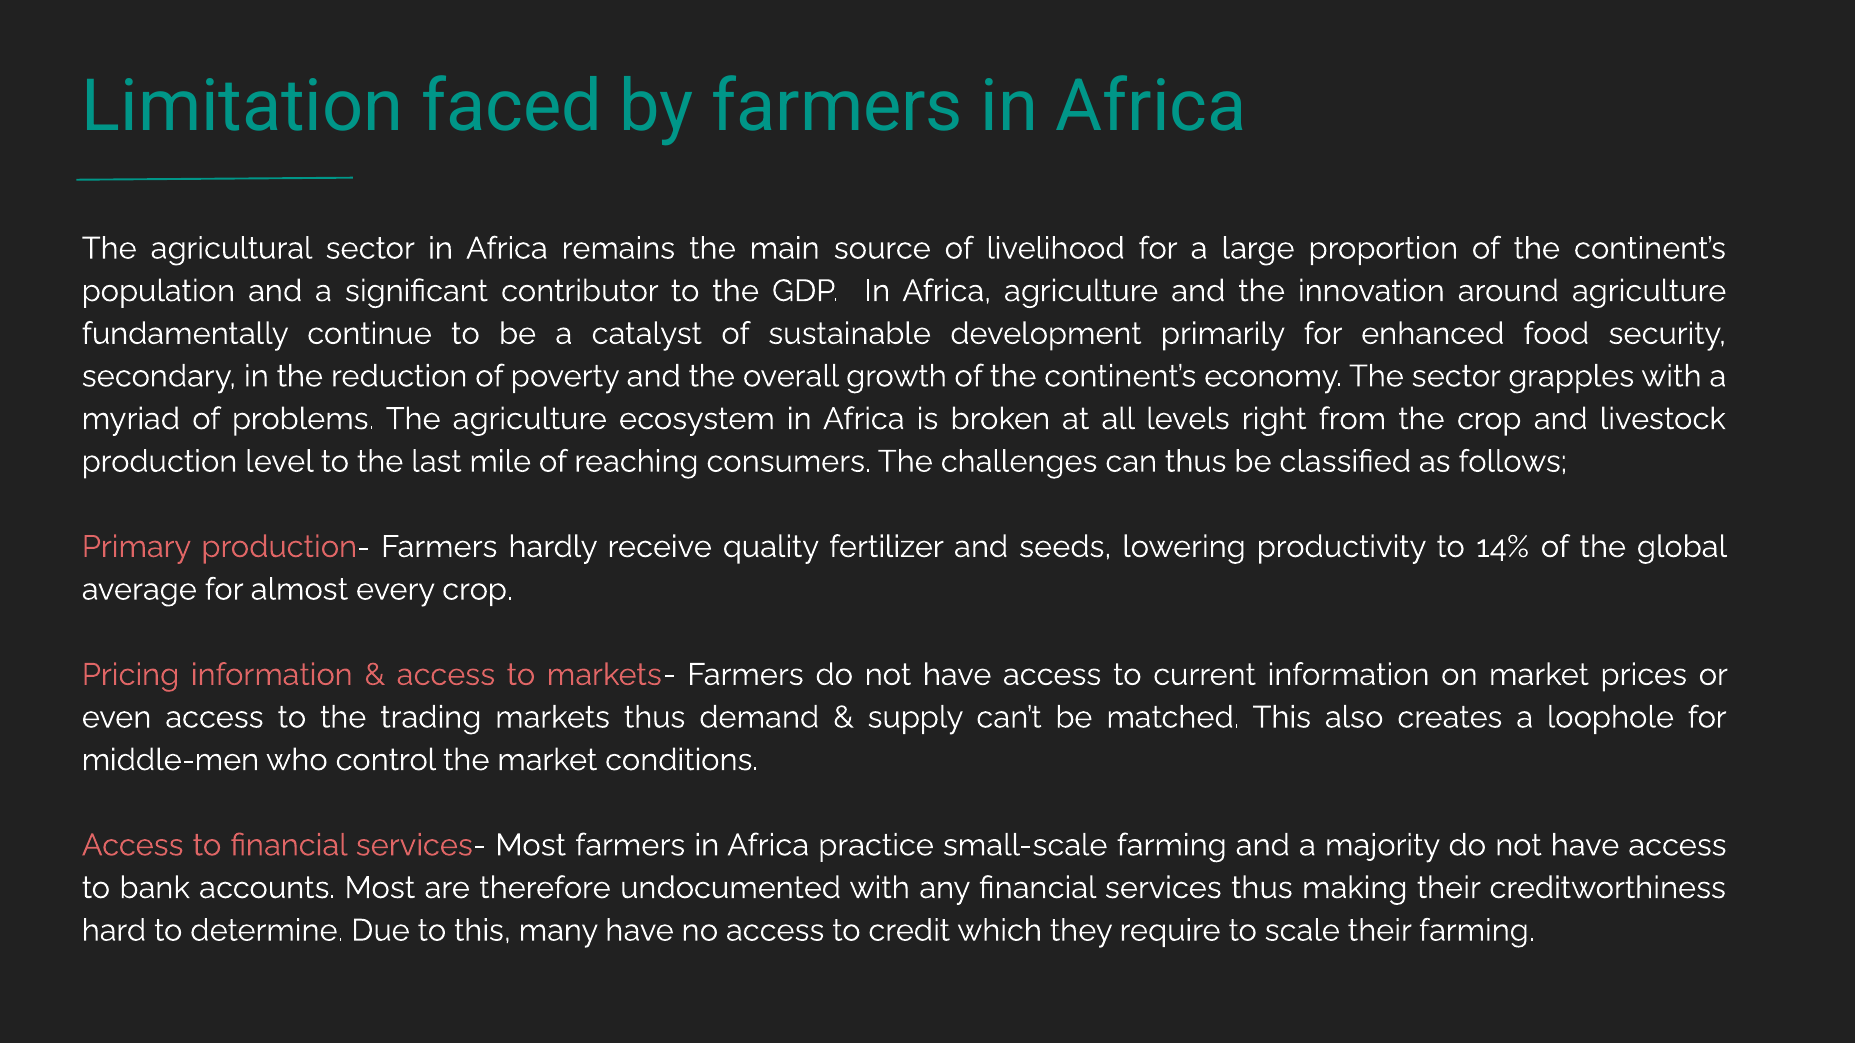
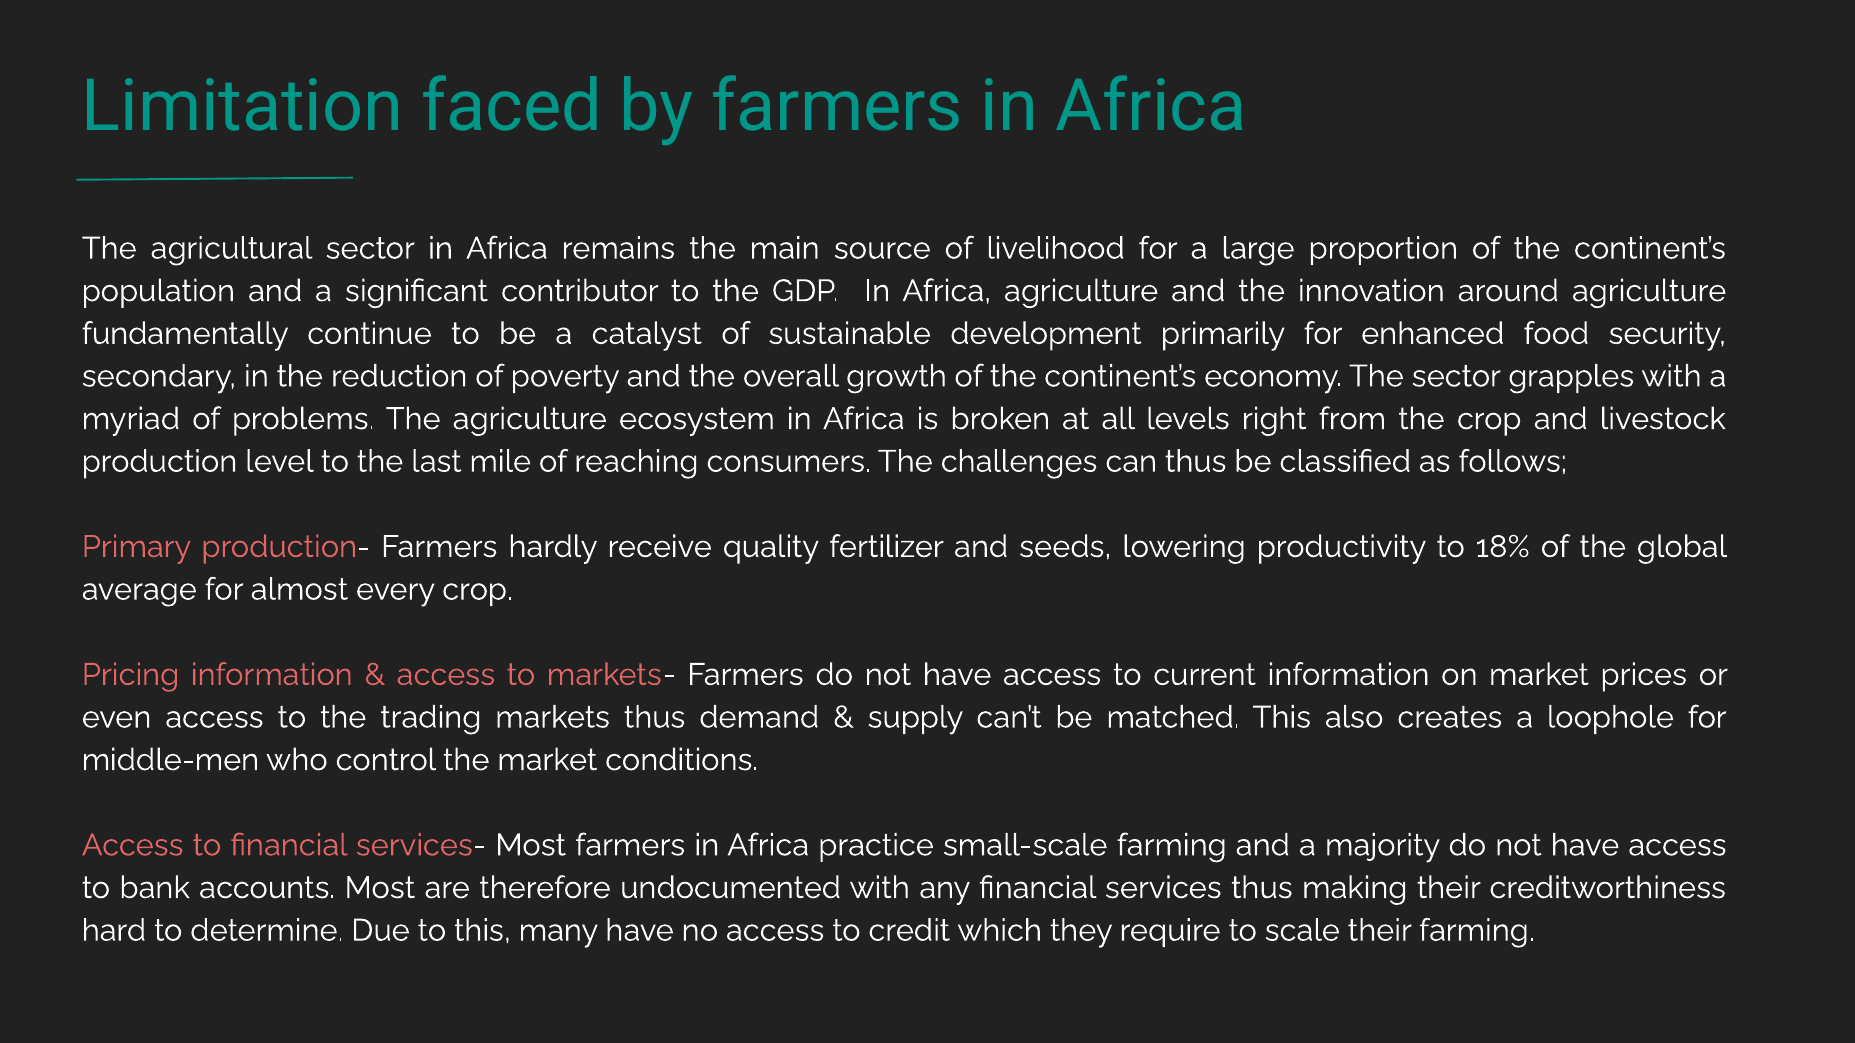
14%: 14% -> 18% (1503, 547)
